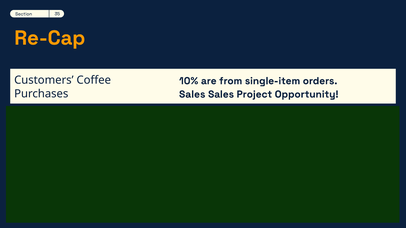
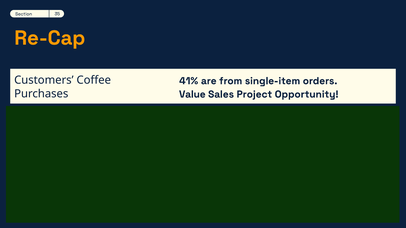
10%: 10% -> 41% (189, 81)
Sales: Sales -> Value (192, 94)
